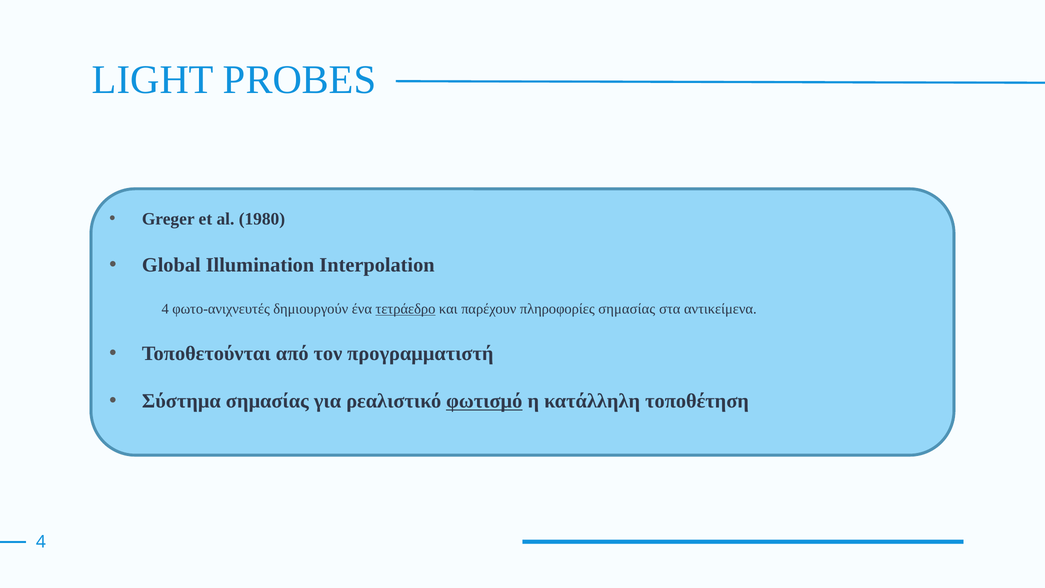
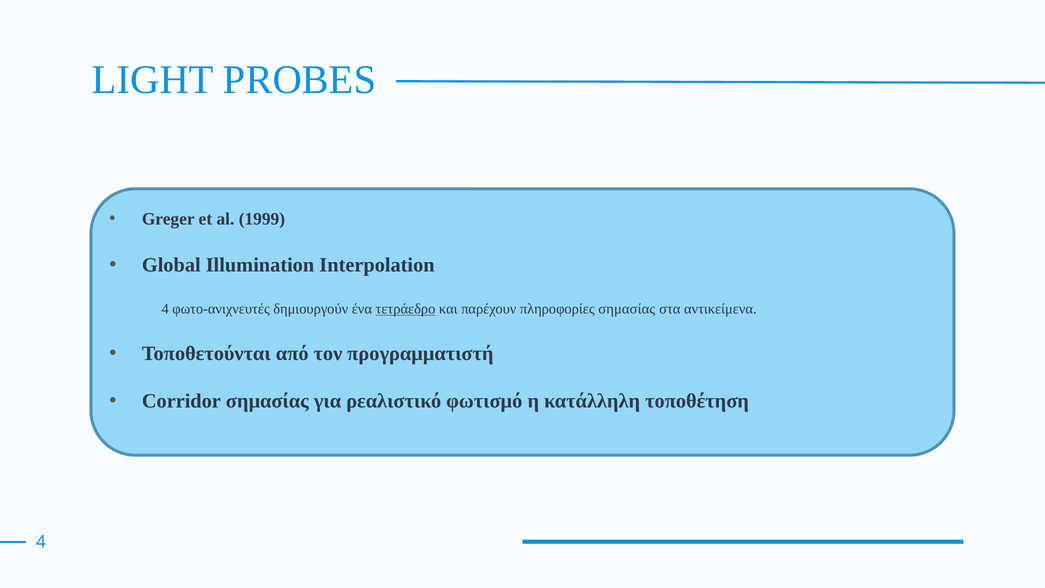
1980: 1980 -> 1999 (262, 219)
Σύστημα: Σύστημα -> Corridor (181, 401)
φωτισμό underline: present -> none (484, 401)
